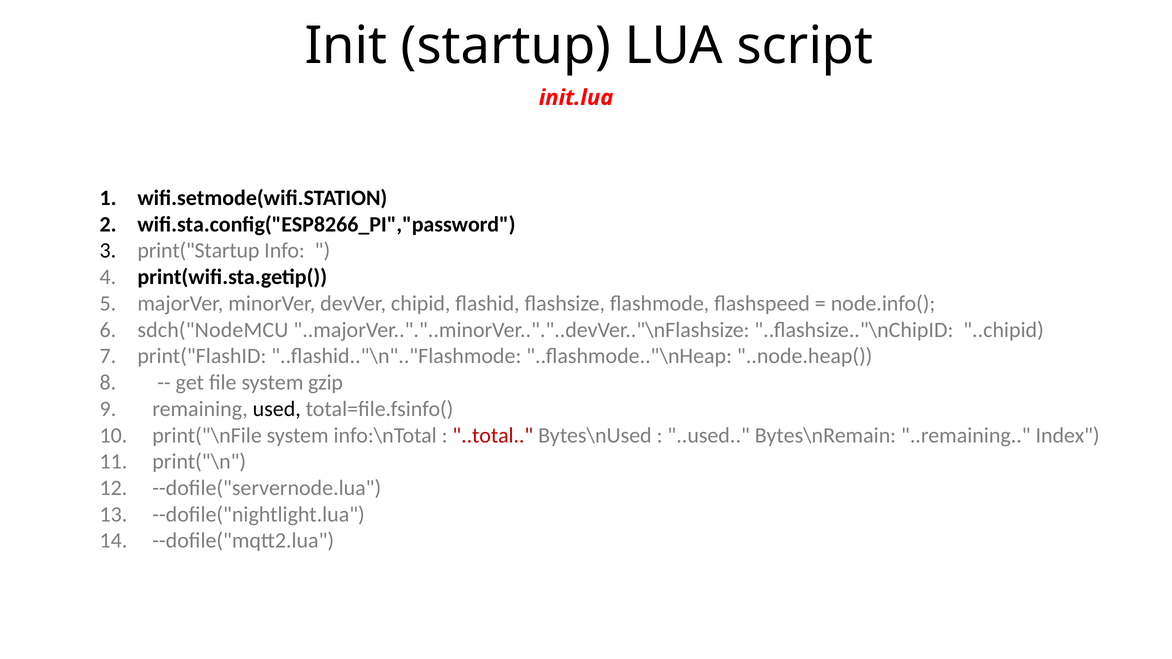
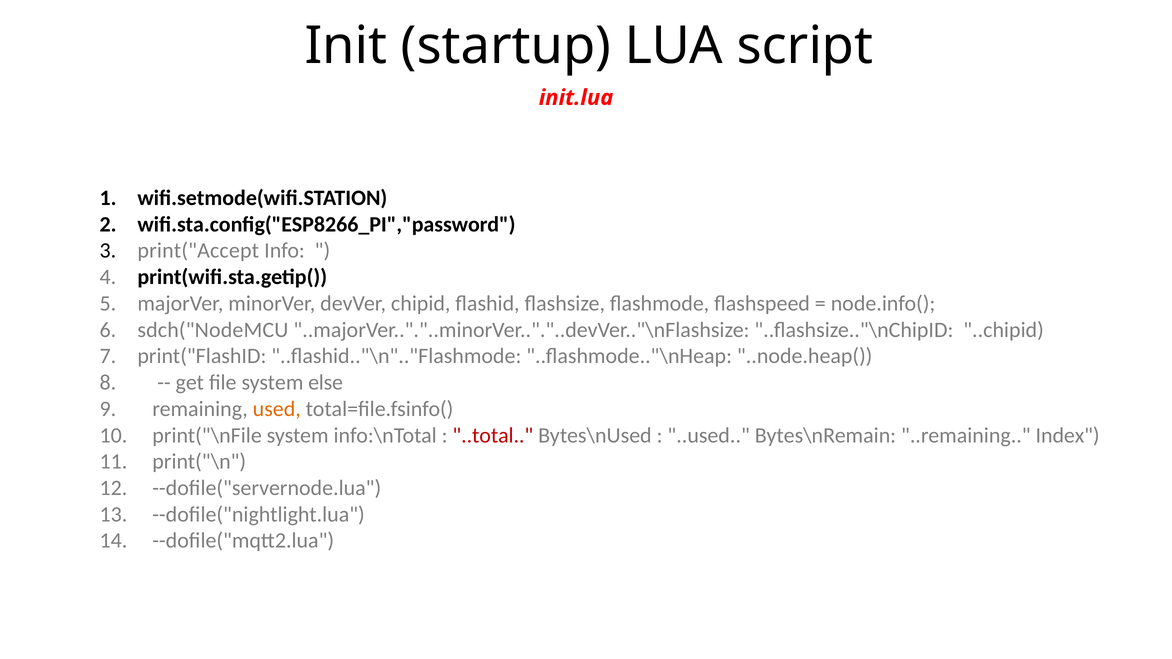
print("Startup: print("Startup -> print("Accept (198, 251)
gzip: gzip -> else (326, 383)
used colour: black -> orange (277, 409)
